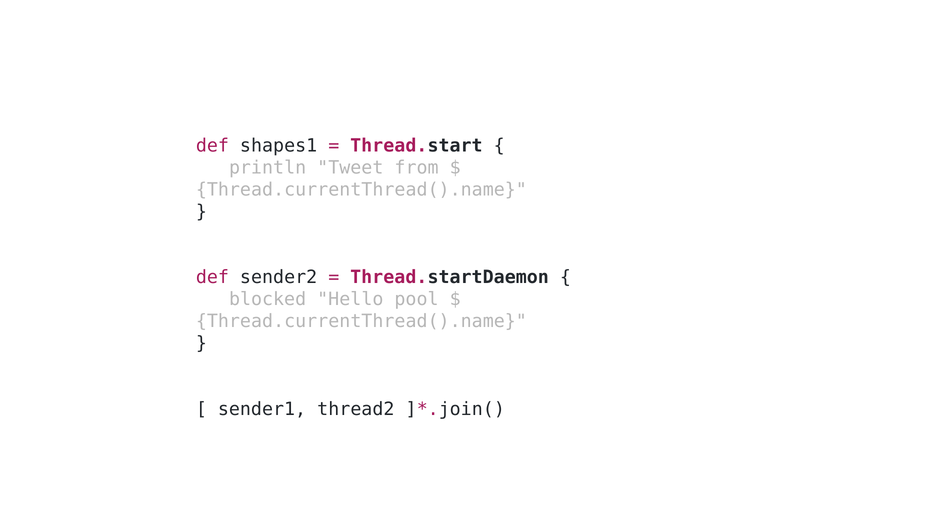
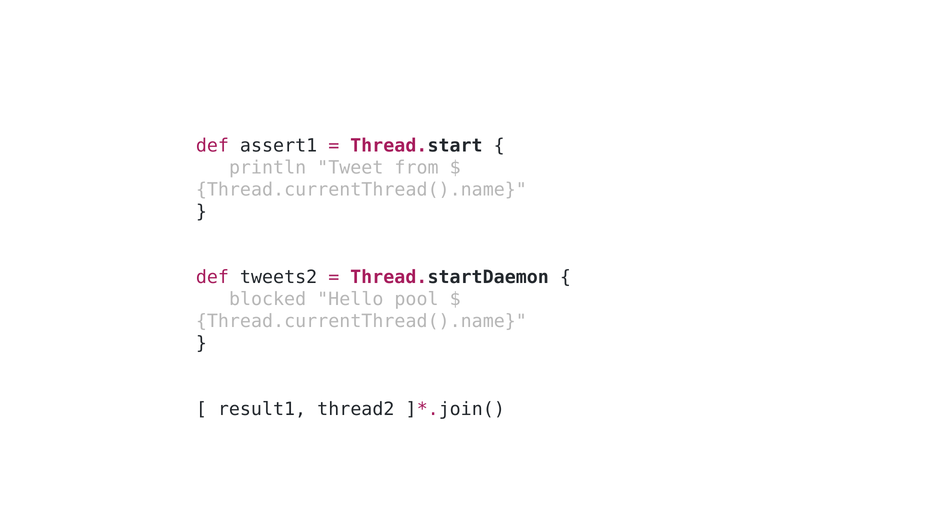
shapes1: shapes1 -> assert1 (279, 146)
sender2: sender2 -> tweets2 (279, 278)
sender1: sender1 -> result1 (262, 409)
